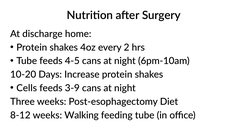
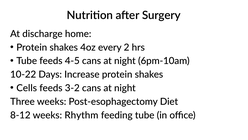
10-20: 10-20 -> 10-22 (23, 74)
3-9: 3-9 -> 3-2 (72, 88)
Walking: Walking -> Rhythm (81, 115)
